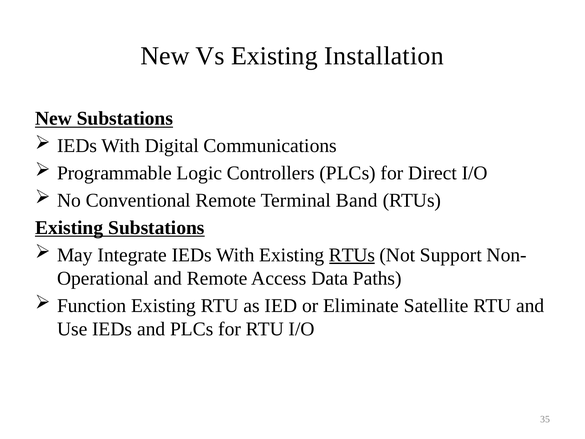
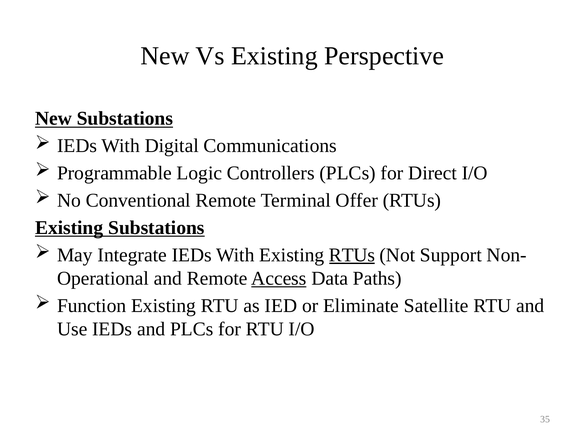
Installation: Installation -> Perspective (384, 56)
Band: Band -> Offer (357, 200)
Access underline: none -> present (279, 278)
